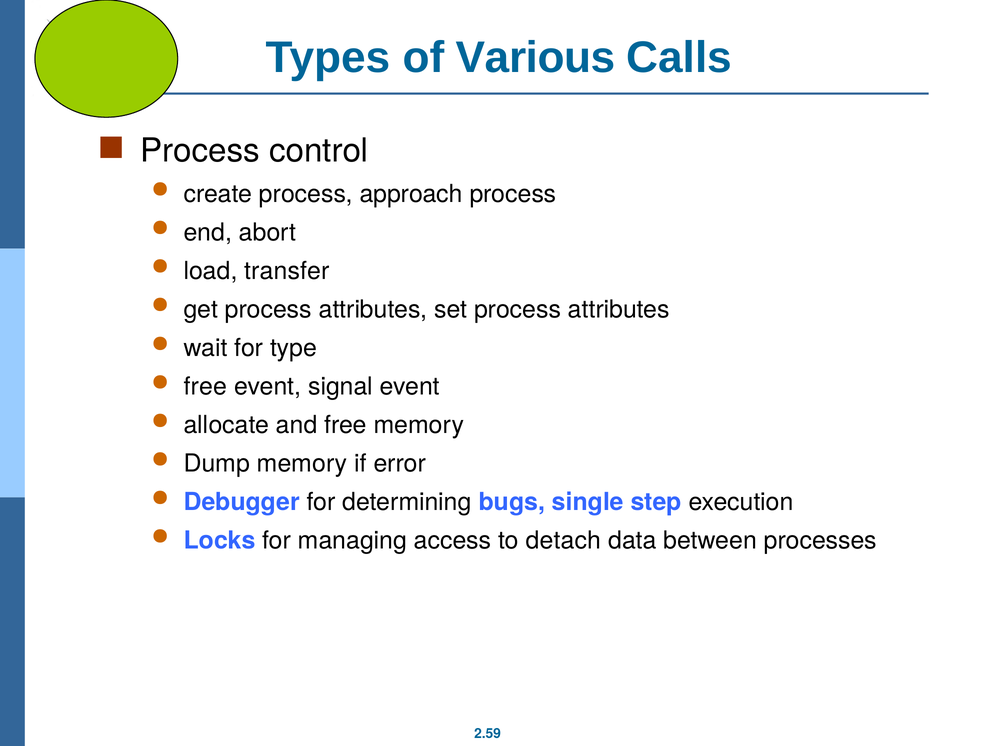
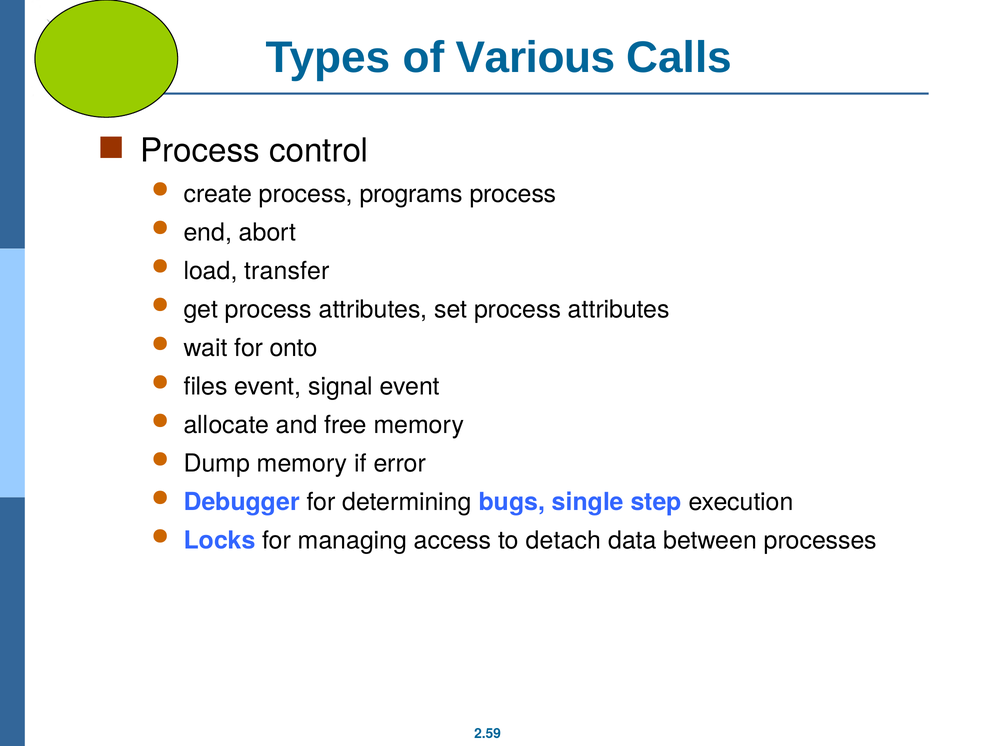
approach: approach -> programs (411, 194)
type: type -> onto (294, 348)
free: free -> files (206, 387)
